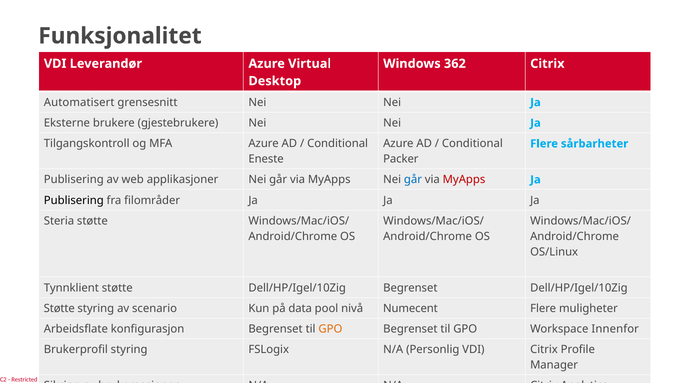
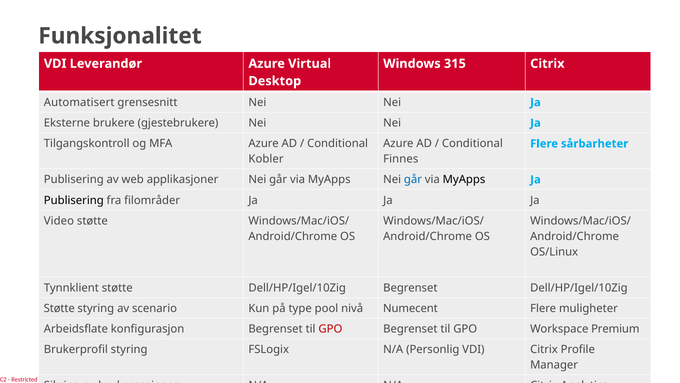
362: 362 -> 315 (455, 64)
Eneste: Eneste -> Kobler (266, 159)
Packer: Packer -> Finnes (401, 159)
MyApps colour: red -> black (464, 179)
Steria: Steria -> Video (59, 221)
data: data -> type (300, 308)
GPO colour: orange -> red (330, 329)
Innenfor: Innenfor -> Premium (615, 329)
